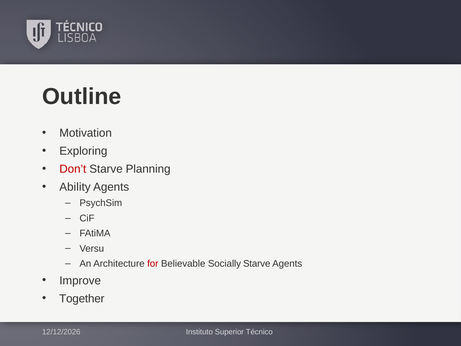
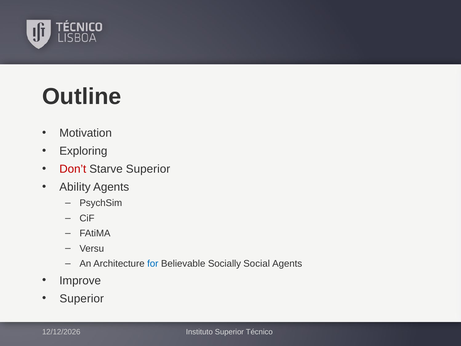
Starve Planning: Planning -> Superior (148, 169)
for colour: red -> blue (153, 263)
Socially Starve: Starve -> Social (257, 263)
Together: Together -> Superior (82, 298)
